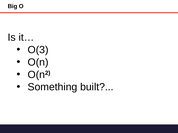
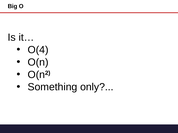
O(3: O(3 -> O(4 (38, 50)
built: built -> only (97, 87)
